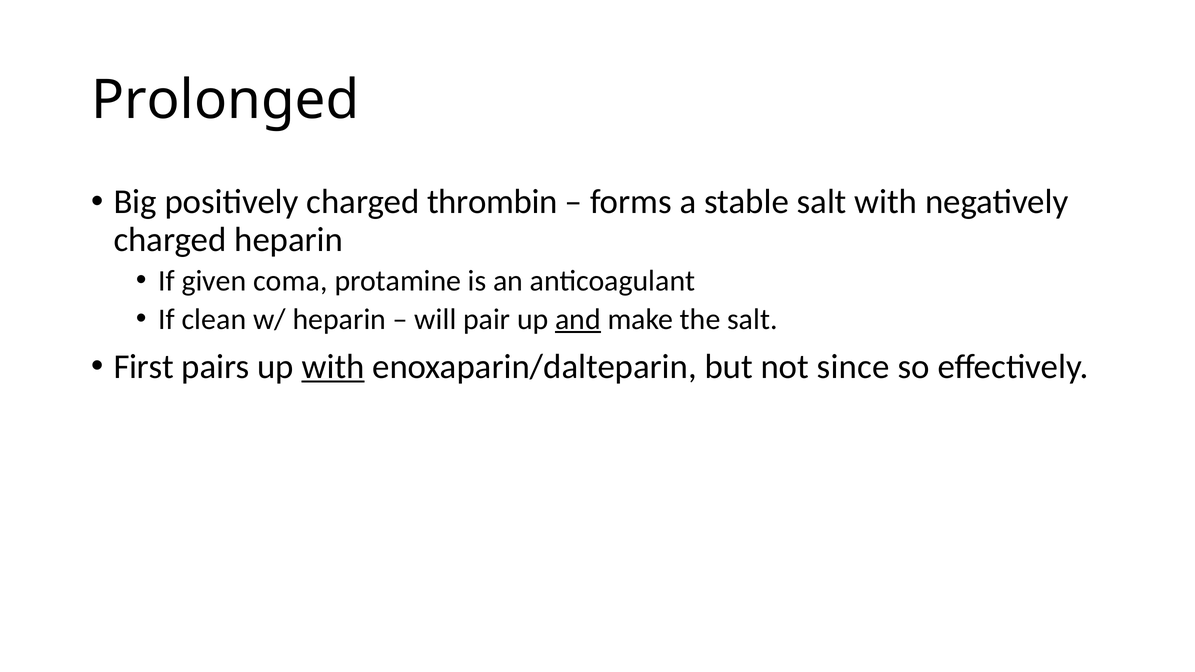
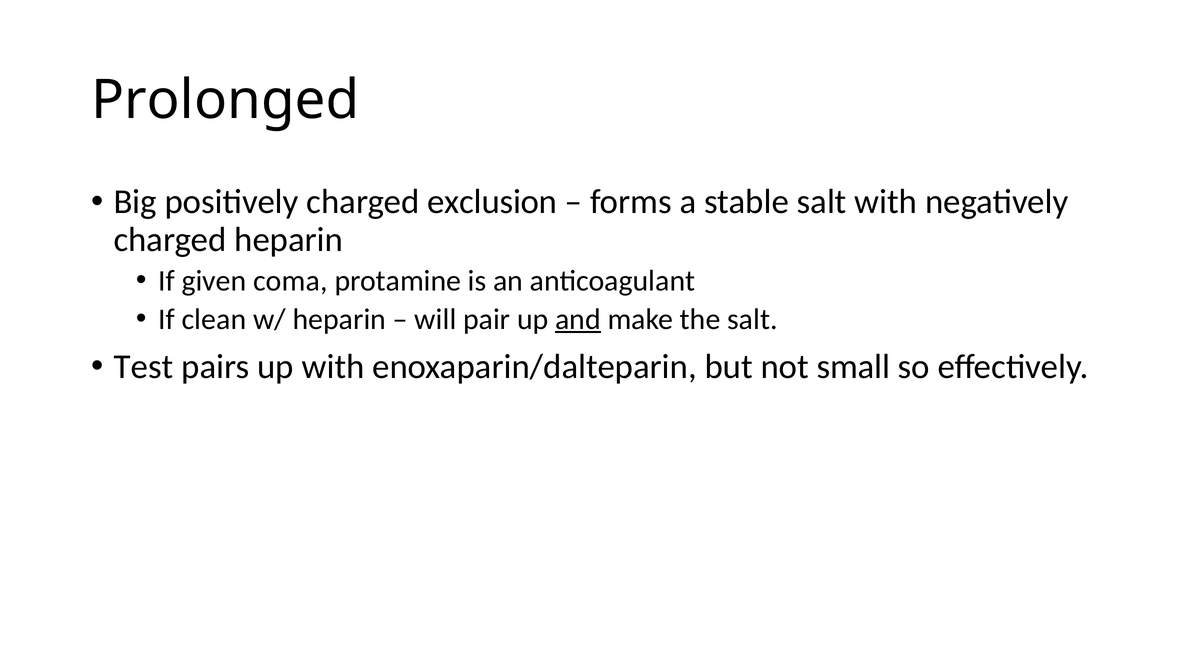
thrombin: thrombin -> exclusion (492, 202)
First: First -> Test (143, 367)
with underline: present -> none (333, 367)
since: since -> small (853, 367)
